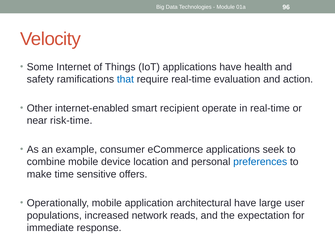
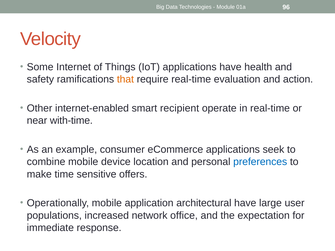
that colour: blue -> orange (125, 79)
risk-time: risk-time -> with-time (71, 121)
reads: reads -> office (184, 216)
